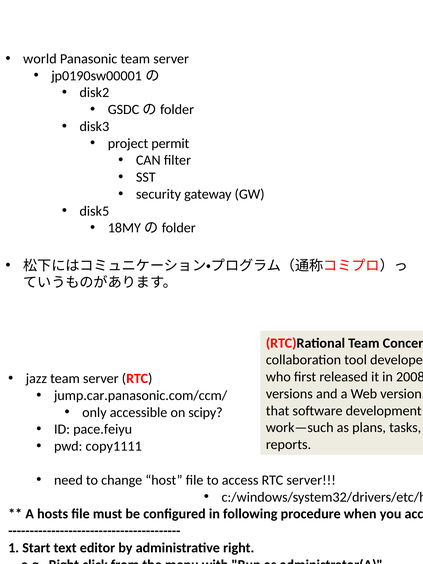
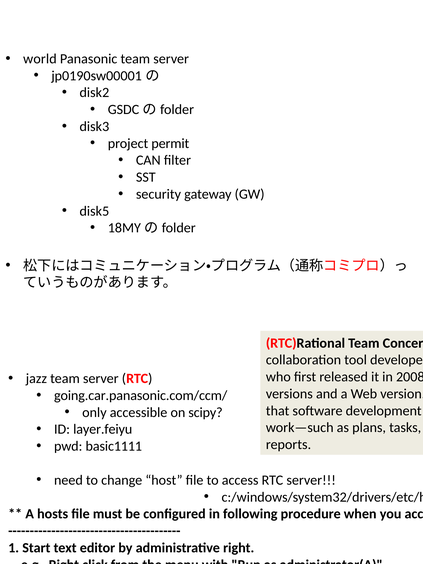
jump.car.panasonic.com/ccm/: jump.car.panasonic.com/ccm/ -> going.car.panasonic.com/ccm/ (141, 395)
pace.feiyu: pace.feiyu -> layer.feiyu (103, 429)
copy1111: copy1111 -> basic1111 (114, 446)
